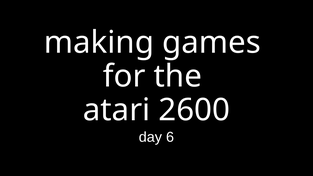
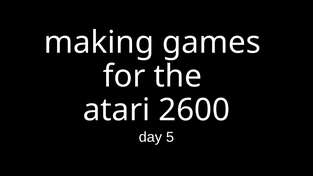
6: 6 -> 5 (170, 137)
